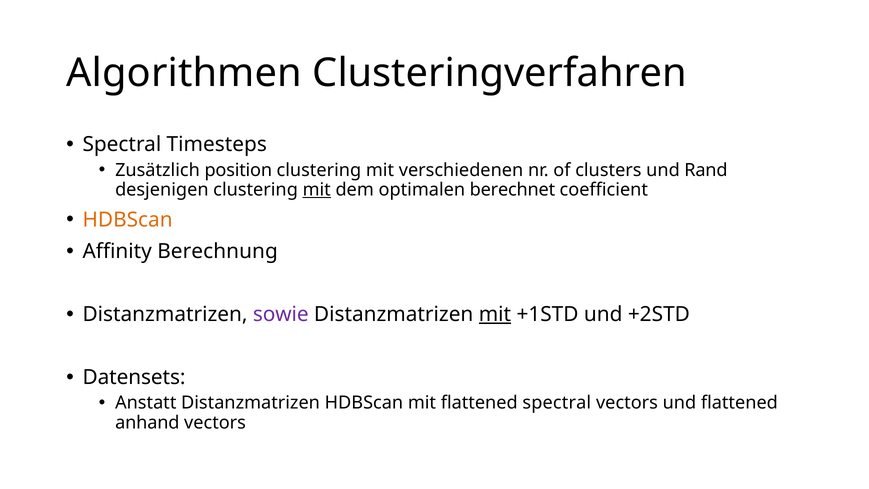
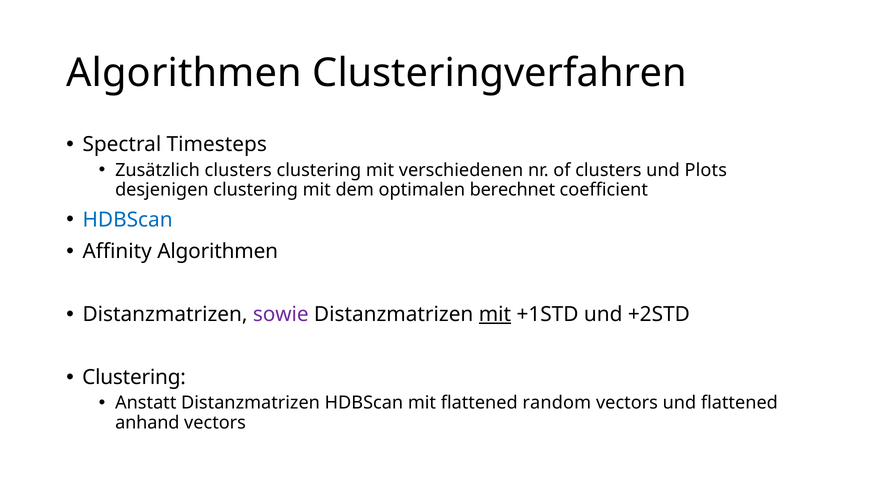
Zusätzlich position: position -> clusters (238, 170)
Rand: Rand -> Plots (706, 170)
mit underline: present -> none (317, 190)
HDBScan colour: orange -> blue (128, 220)
Affinity Berechnung: Berechnung -> Algorithmen (218, 251)
Datensets: Datensets -> Clustering (134, 377)
flattened spectral: spectral -> random (557, 403)
